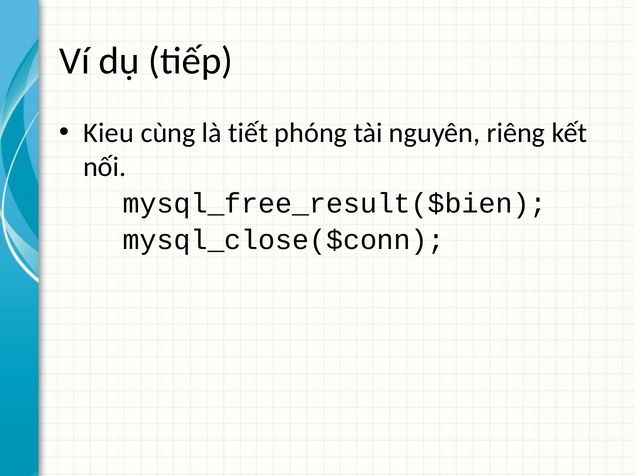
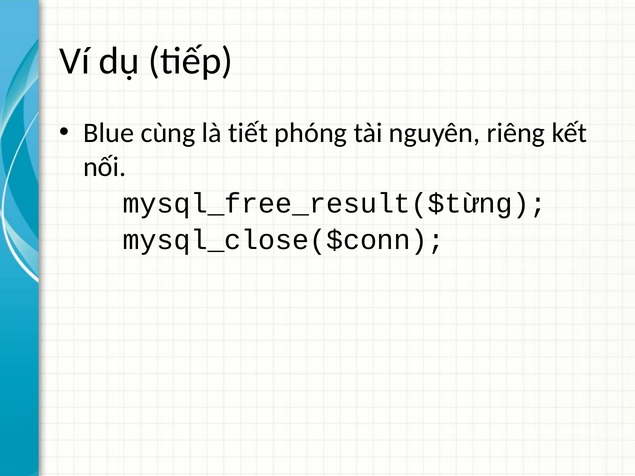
Kieu: Kieu -> Blue (109, 133)
mysql_free_result($bien: mysql_free_result($bien -> mysql_free_result($từng (335, 203)
